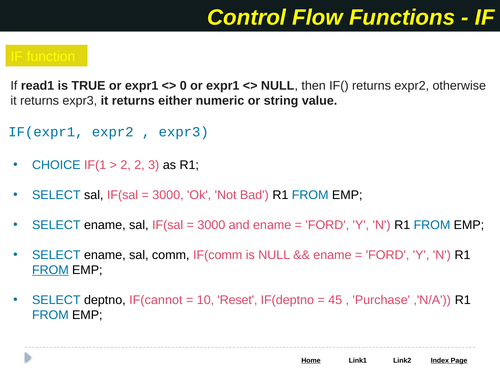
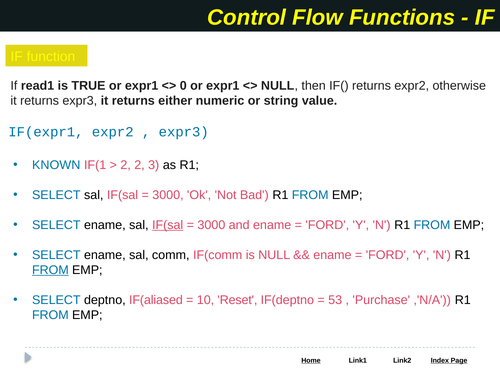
CHOICE: CHOICE -> KNOWN (56, 165)
IF(sal underline: none -> present (168, 225)
IF(cannot: IF(cannot -> IF(aliased (156, 300)
45: 45 -> 53 (335, 300)
